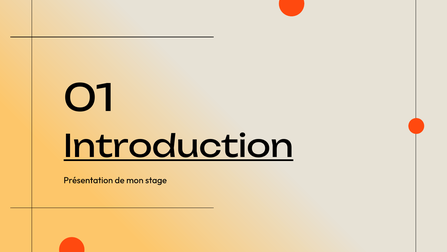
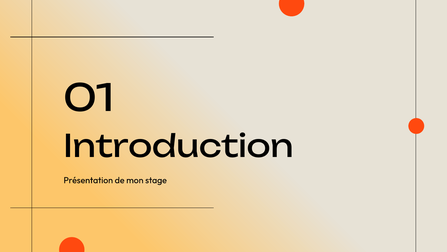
Introduction underline: present -> none (178, 147)
